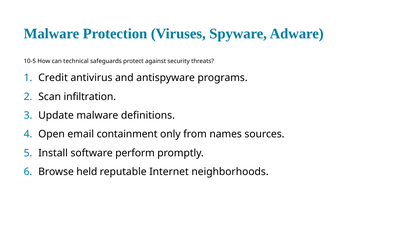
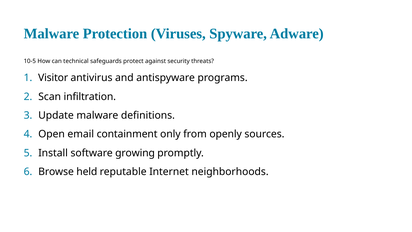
Credit: Credit -> Visitor (53, 78)
names: names -> openly (226, 134)
perform: perform -> growing (135, 153)
